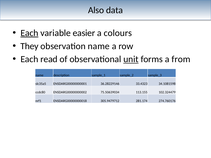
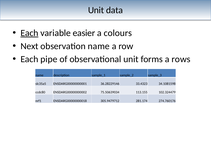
Also: Also -> Unit (96, 10)
They: They -> Next (29, 46)
read: read -> pipe (49, 59)
unit underline: present -> none (131, 59)
from: from -> rows (181, 59)
